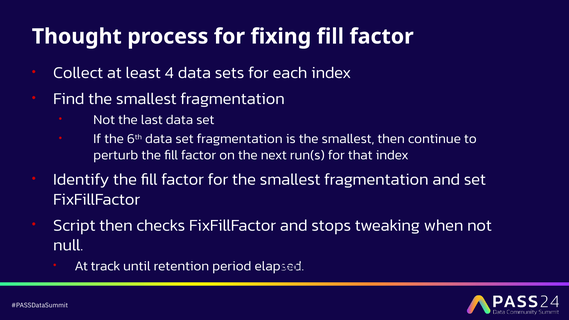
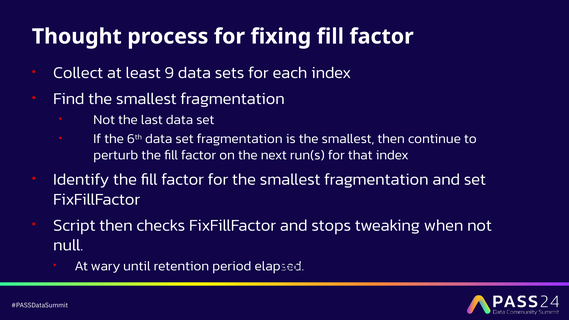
4: 4 -> 9 (169, 73)
track: track -> wary (106, 266)
